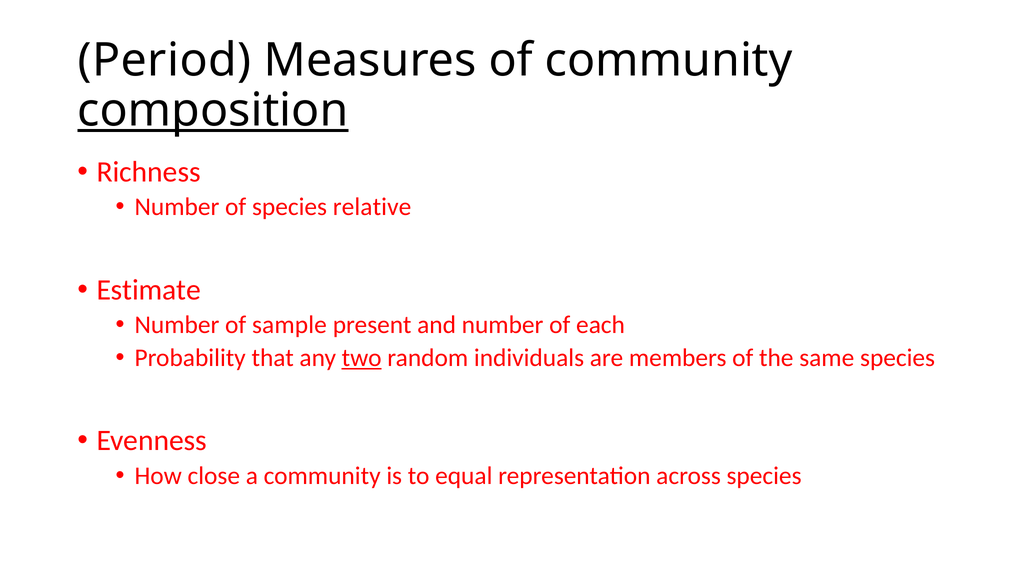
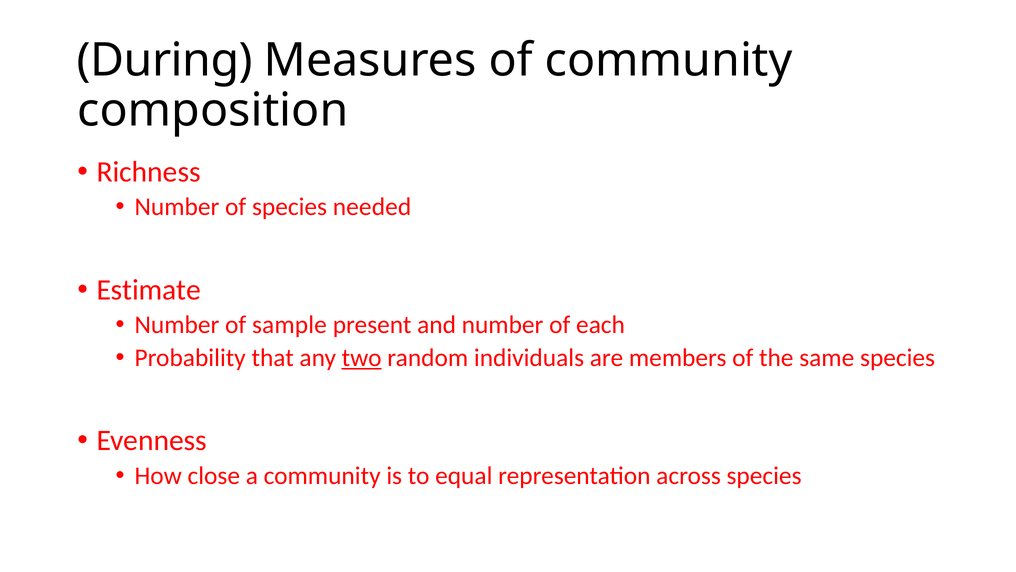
Period: Period -> During (165, 60)
composition underline: present -> none (213, 110)
relative: relative -> needed (372, 207)
